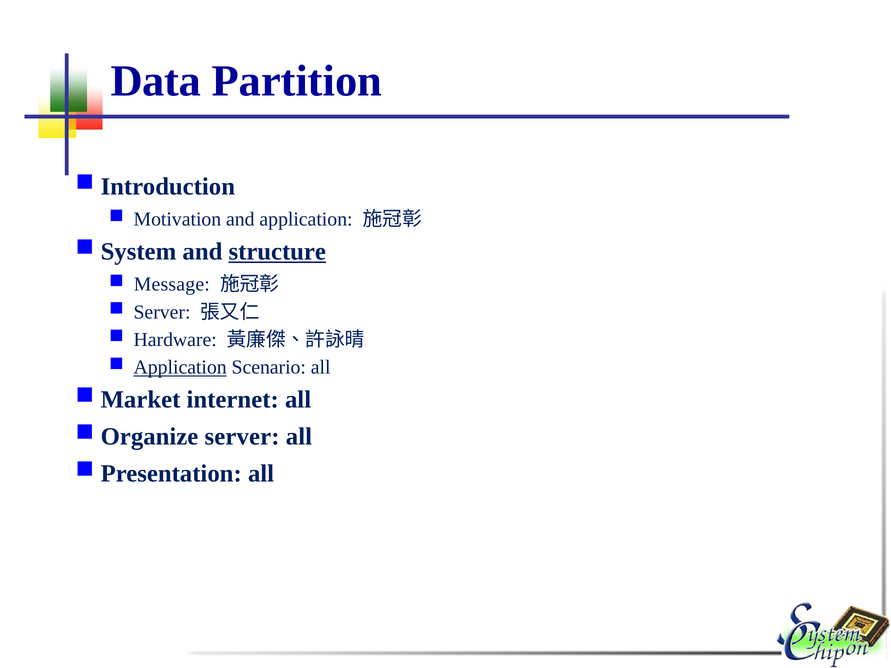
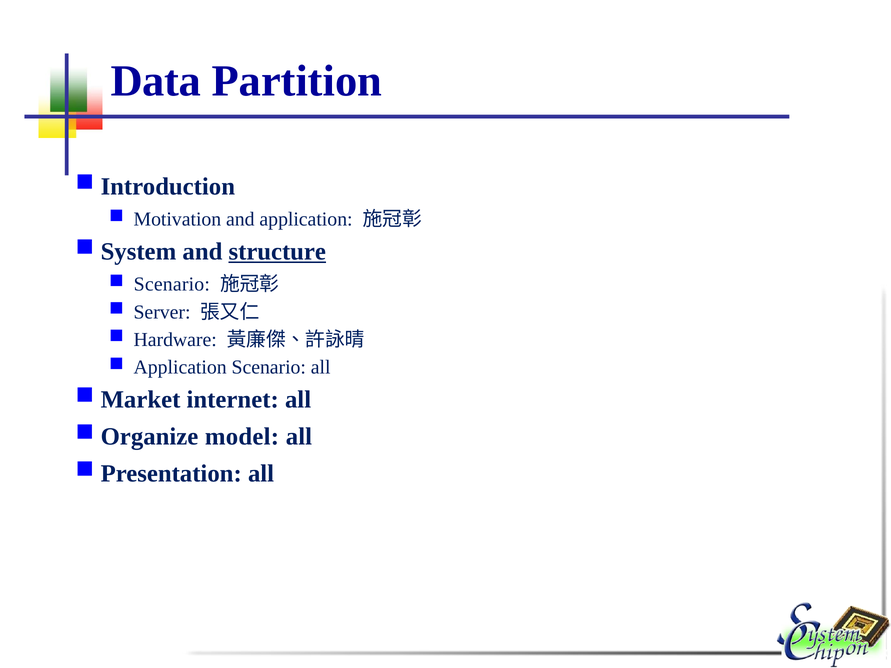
Message: Message -> Scenario (172, 284)
Application underline: present -> none (180, 368)
server: server -> model (242, 437)
